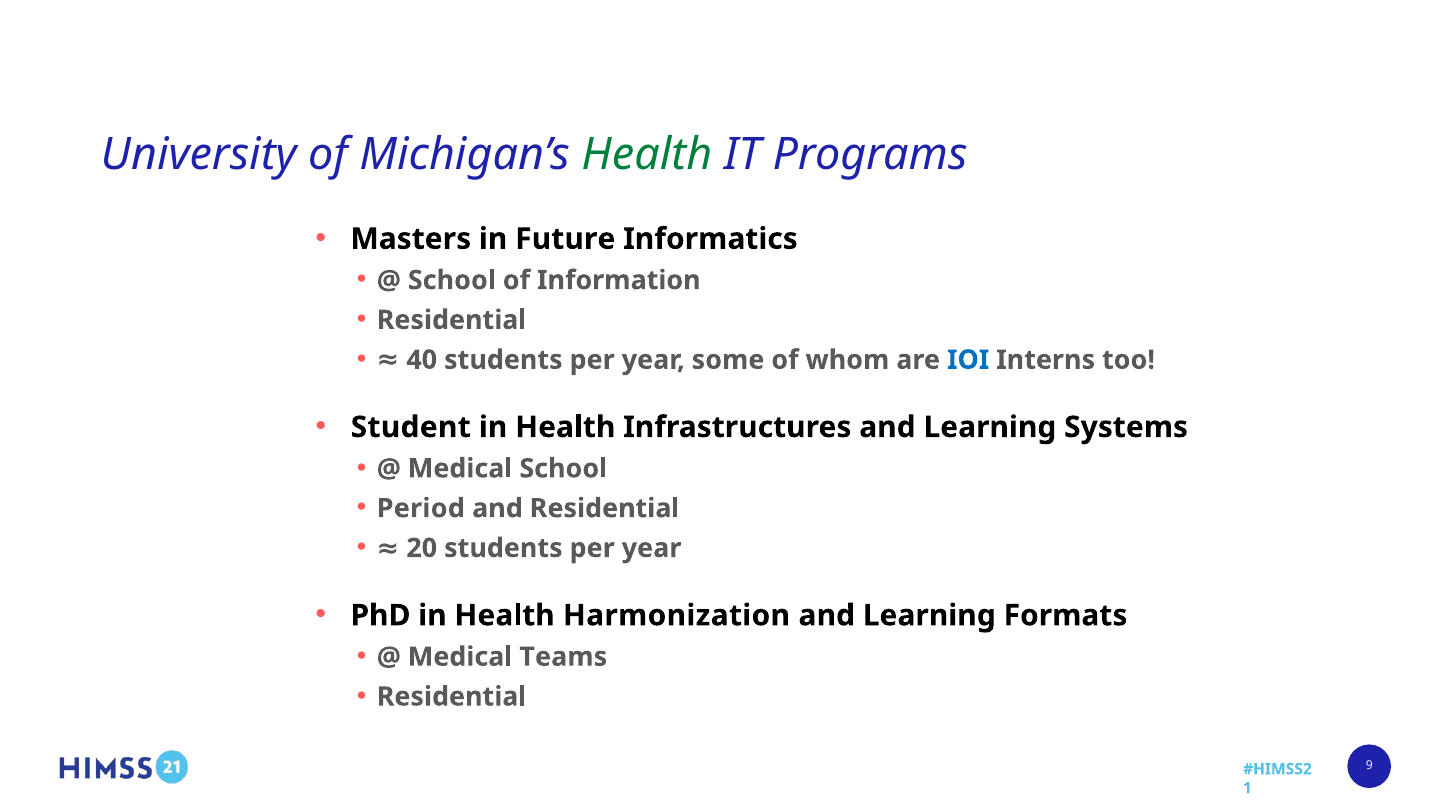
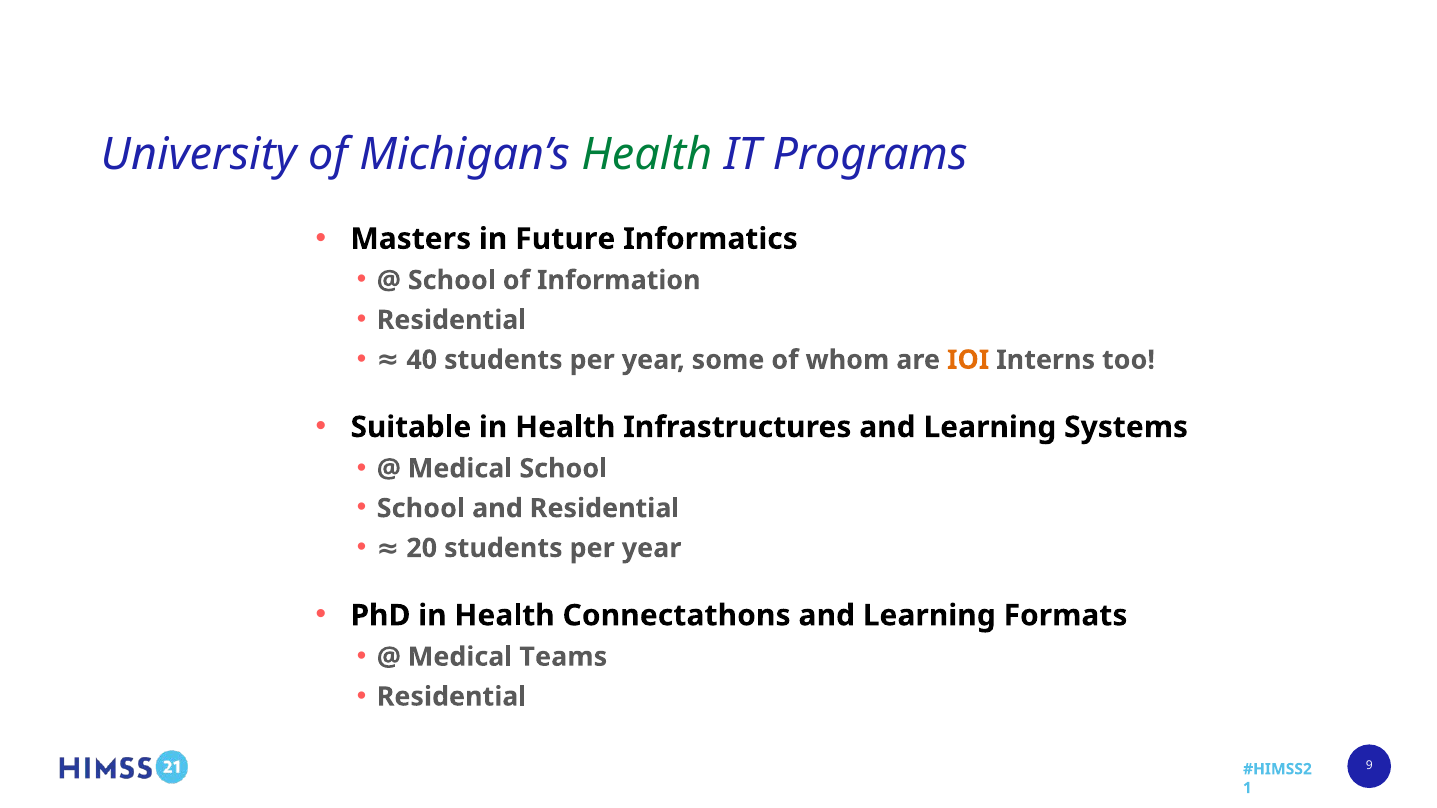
IOI colour: blue -> orange (968, 360)
Student: Student -> Suitable (411, 427)
Period: Period -> School (421, 509)
Harmonization: Harmonization -> Connectathons (677, 616)
